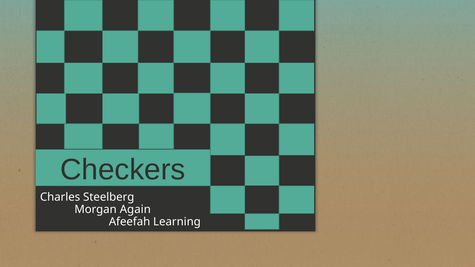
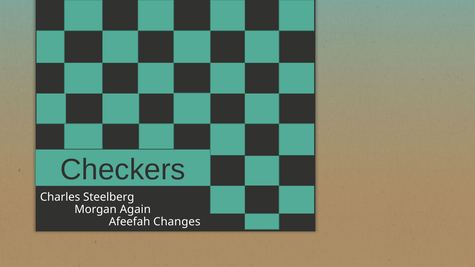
Learning: Learning -> Changes (177, 222)
